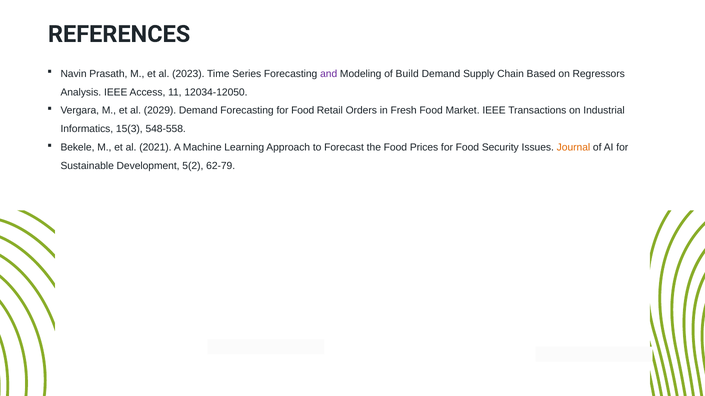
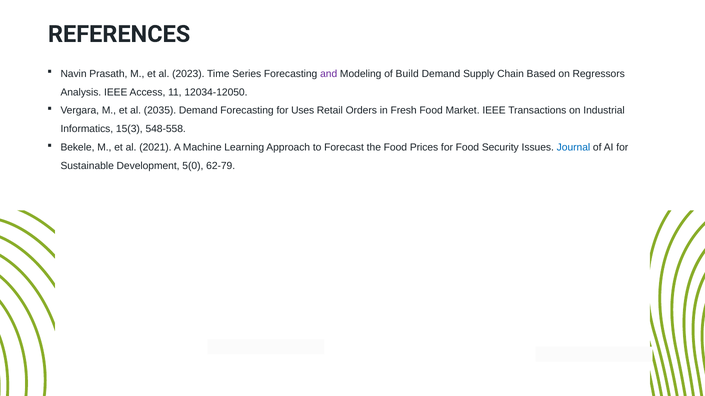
2029: 2029 -> 2035 (160, 111)
Forecasting for Food: Food -> Uses (303, 111)
Journal colour: orange -> blue (573, 148)
5(2: 5(2 -> 5(0 (193, 166)
